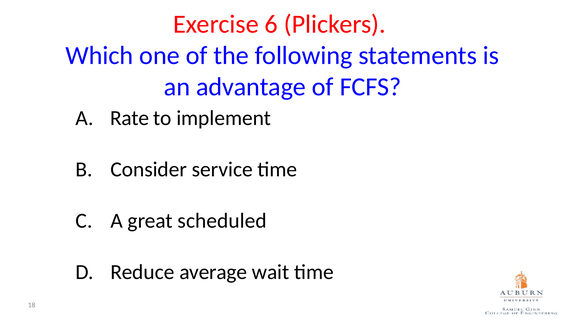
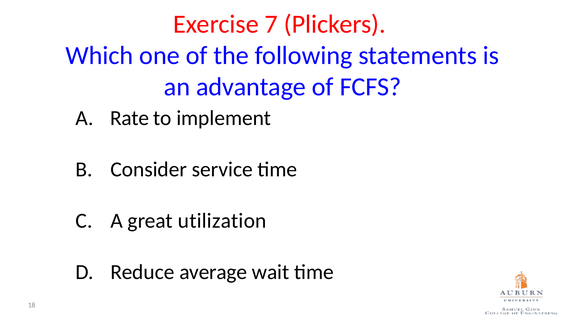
6: 6 -> 7 (271, 24)
scheduled: scheduled -> utilization (222, 221)
